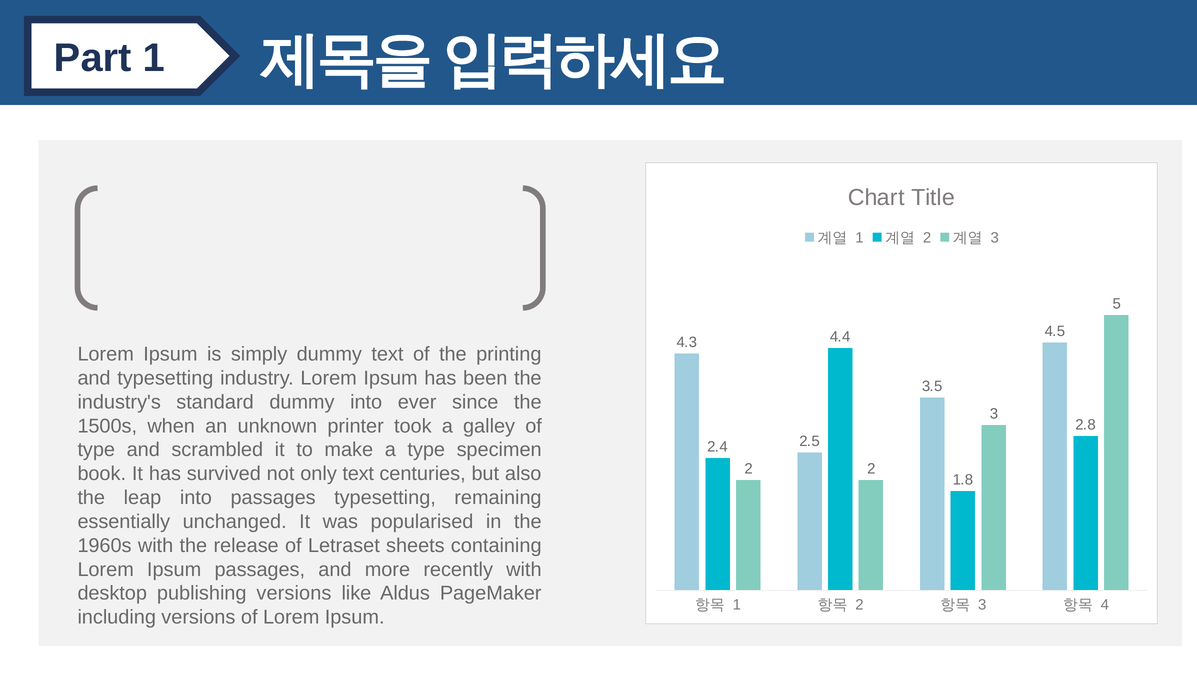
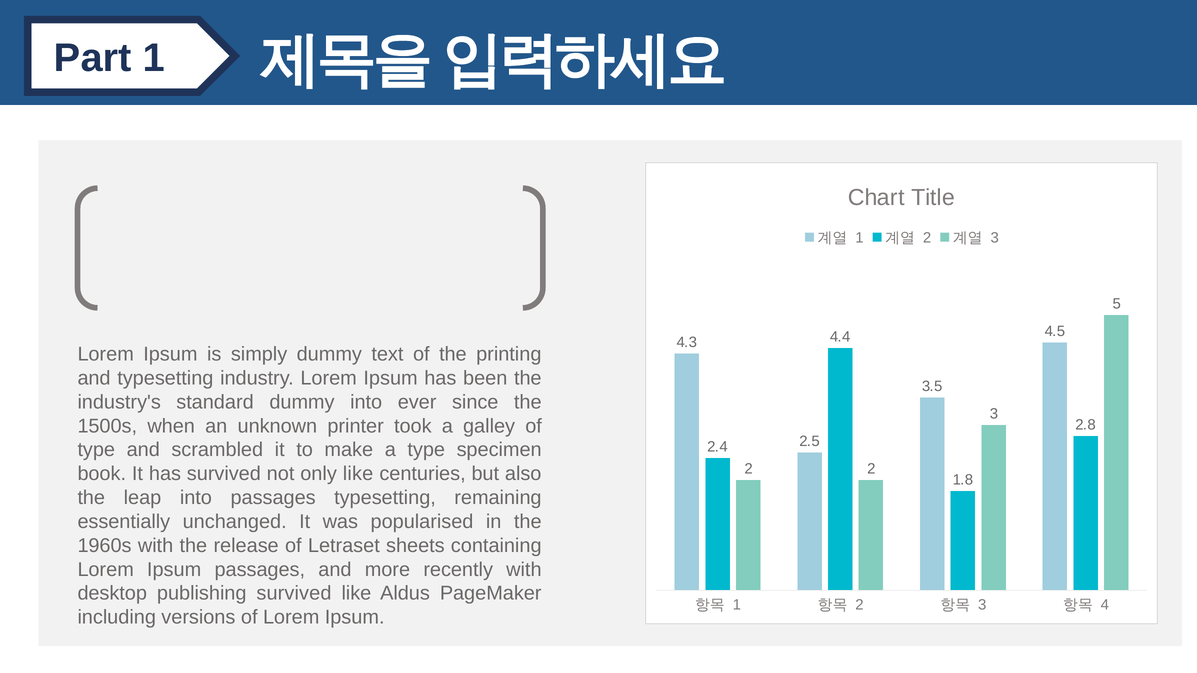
only text: text -> like (358, 474)
publishing versions: versions -> survived (294, 594)
